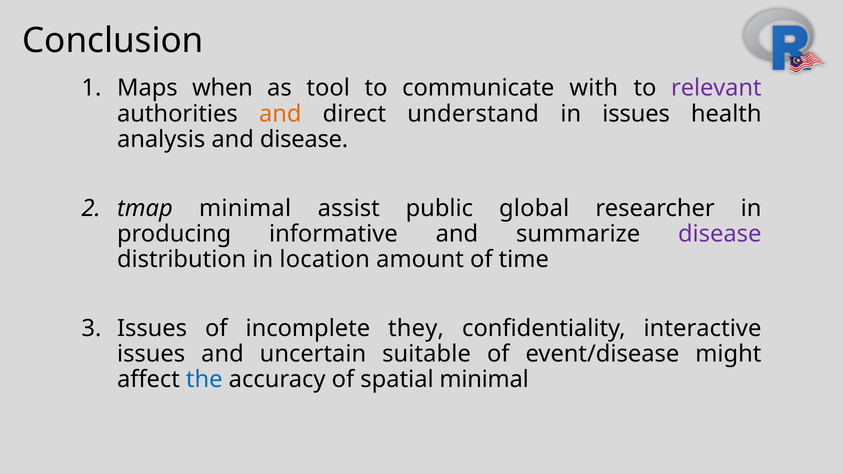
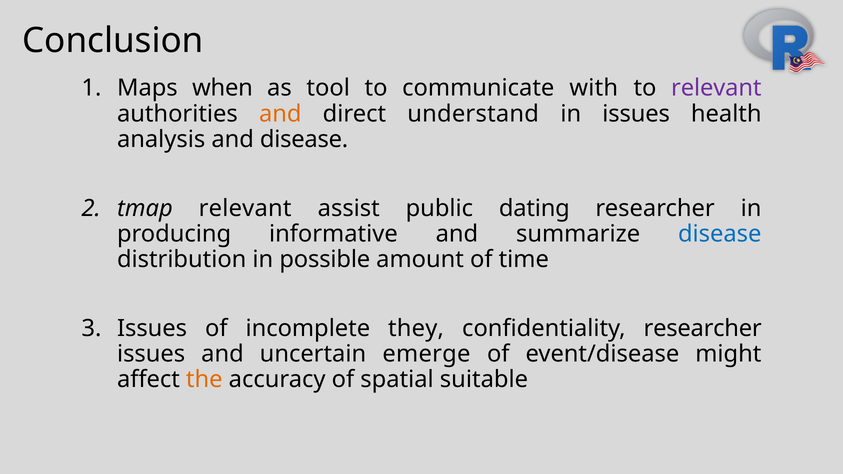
tmap minimal: minimal -> relevant (245, 208)
global: global -> dating (534, 208)
disease colour: purple -> blue (720, 234)
location: location -> possible (325, 260)
confidentiality interactive: interactive -> researcher (703, 328)
suitable: suitable -> emerge (426, 354)
the colour: blue -> orange (204, 380)
spatial minimal: minimal -> suitable (484, 380)
